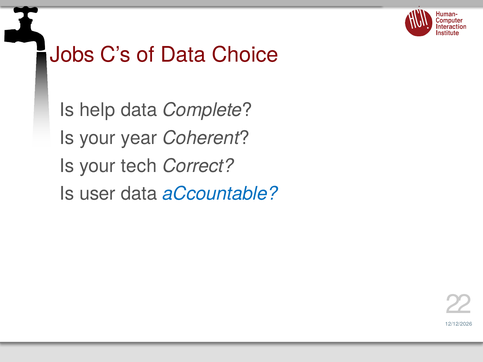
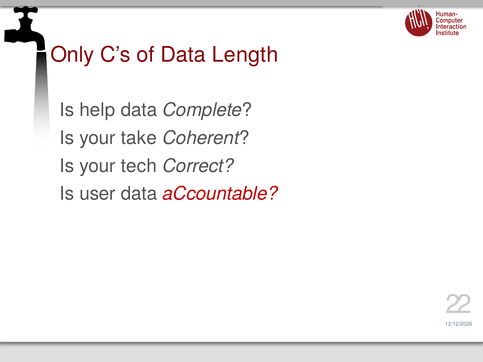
Jobs: Jobs -> Only (72, 55)
Choice: Choice -> Length (245, 55)
year: year -> take (139, 138)
aCcountable colour: blue -> red (220, 194)
